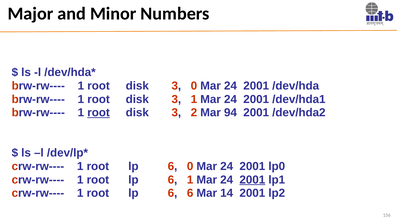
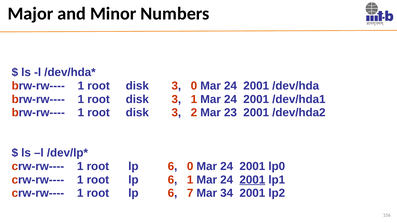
root underline: present -> none (99, 113)
94: 94 -> 23 (230, 113)
6 6: 6 -> 7 (190, 193)
14: 14 -> 34 (227, 193)
